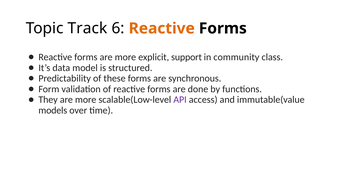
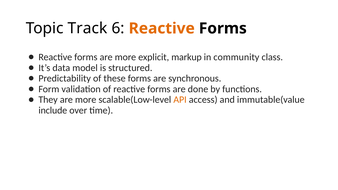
support: support -> markup (187, 57)
API colour: purple -> orange (180, 100)
models: models -> include (53, 110)
